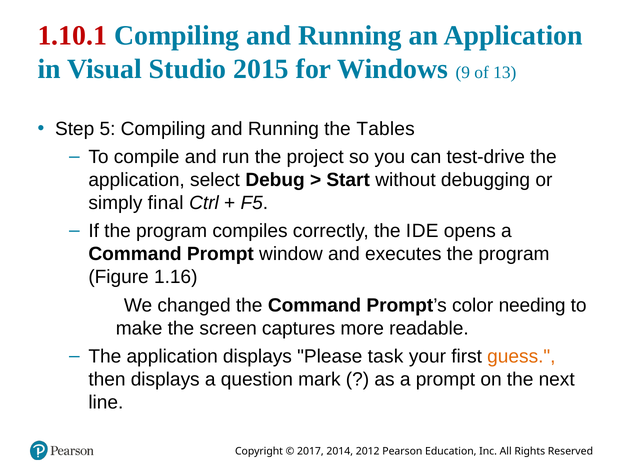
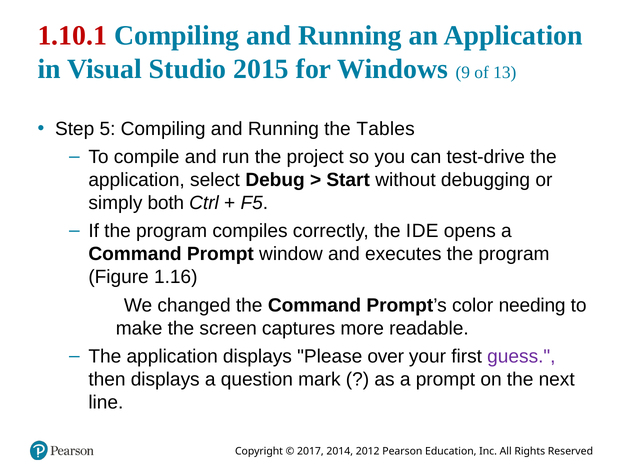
final: final -> both (166, 203)
task: task -> over (386, 356)
guess colour: orange -> purple (521, 356)
